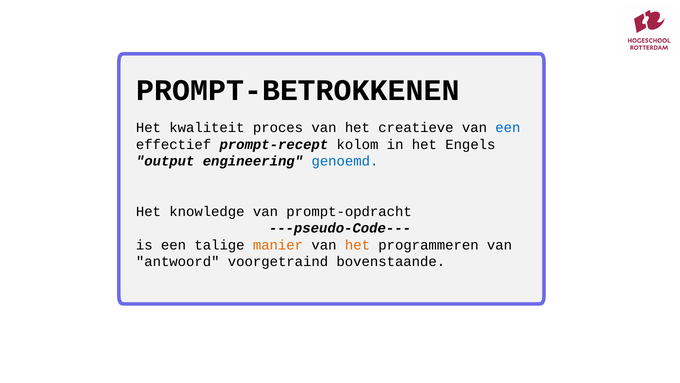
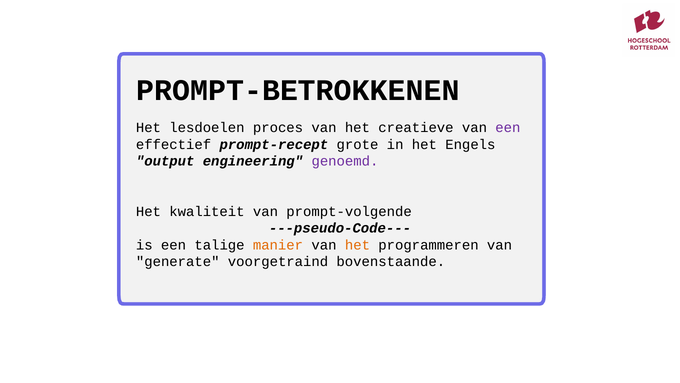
kwaliteit: kwaliteit -> lesdoelen (207, 128)
een colour: blue -> purple (508, 128)
kolom: kolom -> grote (358, 144)
genoemd colour: blue -> purple (345, 161)
knowledge: knowledge -> kwaliteit (207, 211)
prompt-opdracht: prompt-opdracht -> prompt-volgende (349, 211)
antwoord: antwoord -> generate (178, 261)
